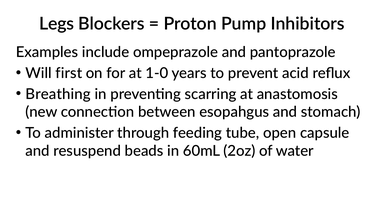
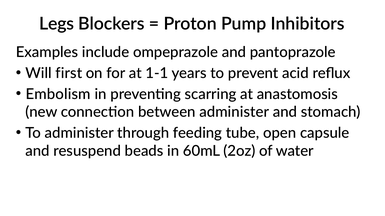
1-0: 1-0 -> 1-1 (157, 73)
Breathing: Breathing -> Embolism (58, 94)
between esopahgus: esopahgus -> administer (234, 112)
